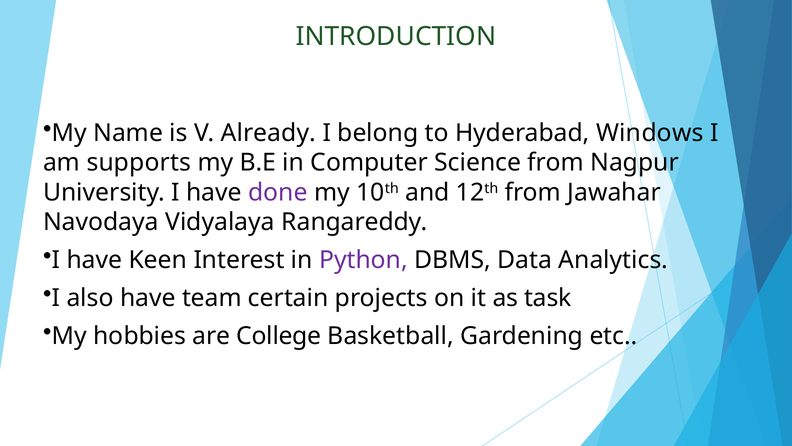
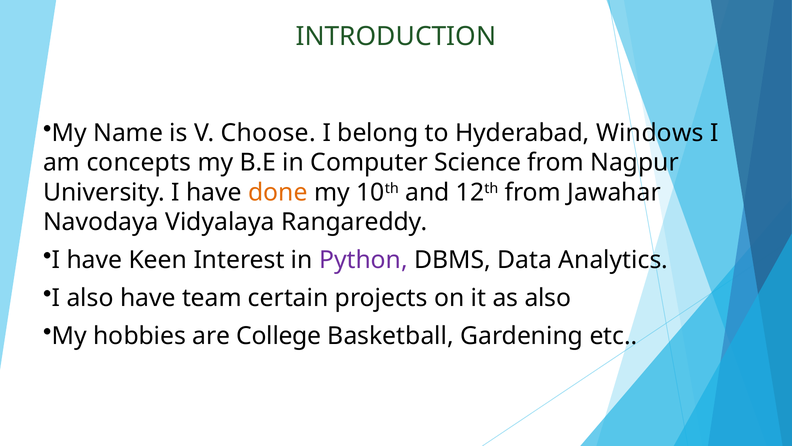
Already: Already -> Choose (268, 133)
supports: supports -> concepts (139, 163)
done colour: purple -> orange (278, 192)
as task: task -> also (548, 298)
